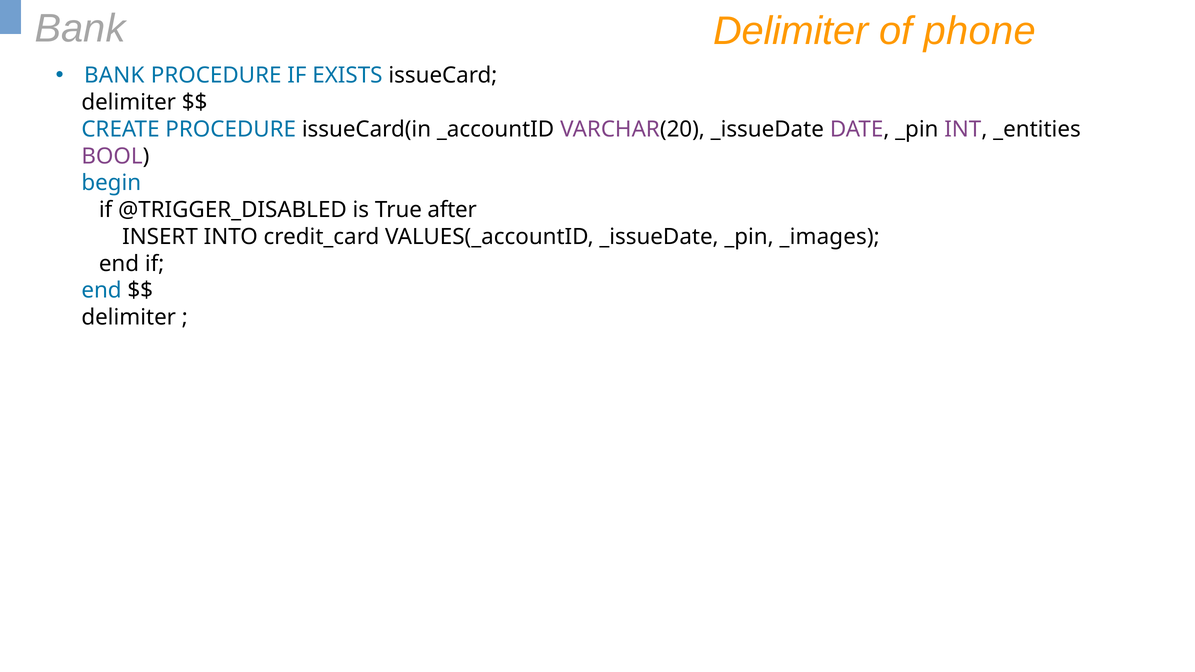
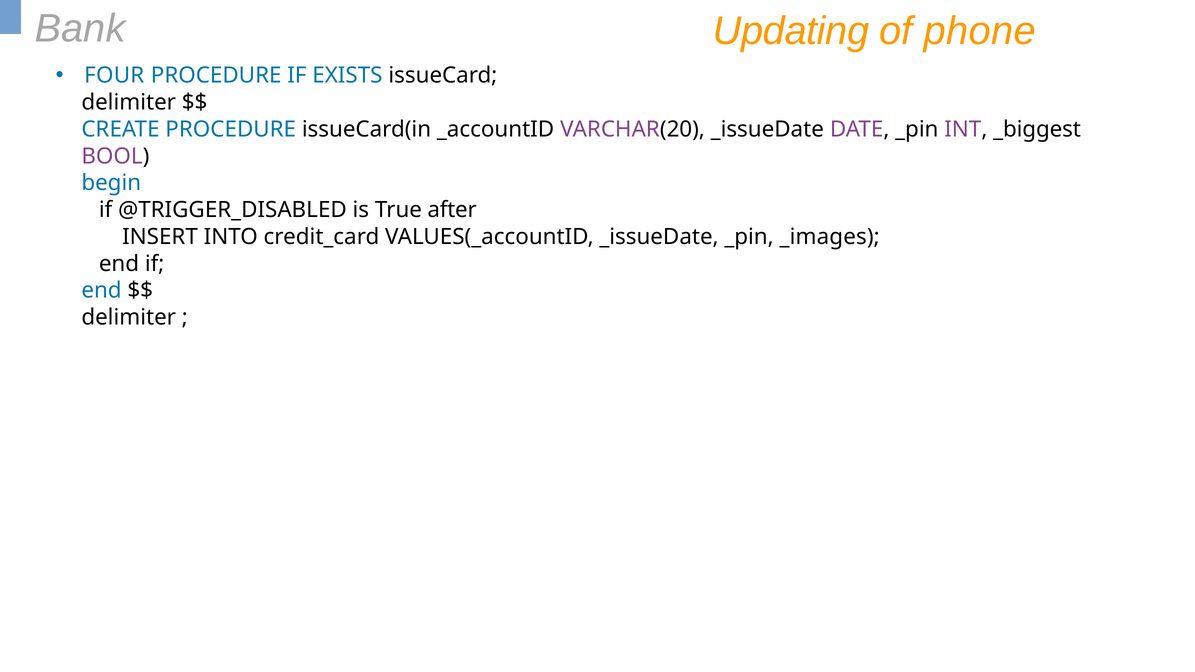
Delimiter: Delimiter -> Updating (791, 31)
BANK: BANK -> FOUR (114, 75)
_entities: _entities -> _biggest (1037, 129)
